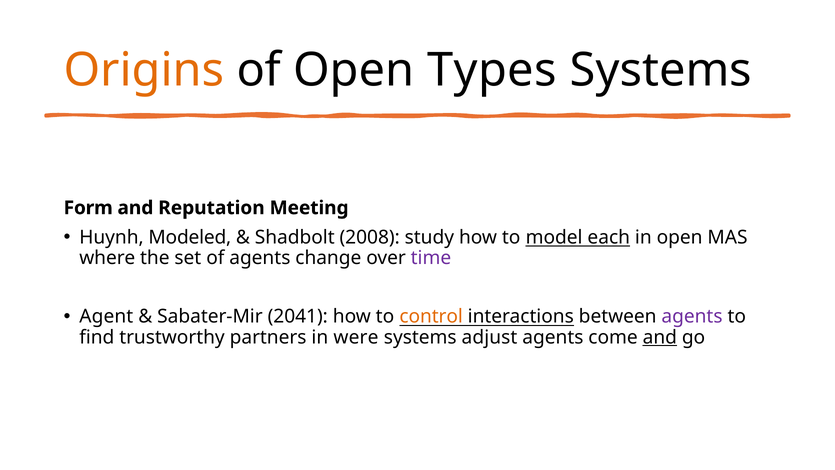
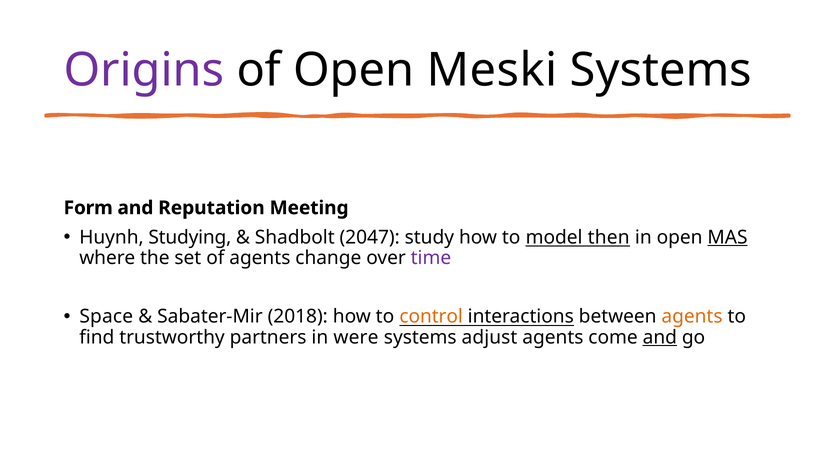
Origins colour: orange -> purple (144, 70)
Types: Types -> Meski (492, 70)
Modeled: Modeled -> Studying (190, 237)
2008: 2008 -> 2047 (370, 237)
each: each -> then (609, 237)
MAS underline: none -> present (727, 237)
Agent: Agent -> Space (106, 316)
2041: 2041 -> 2018 (298, 316)
agents colour: purple -> orange (692, 316)
